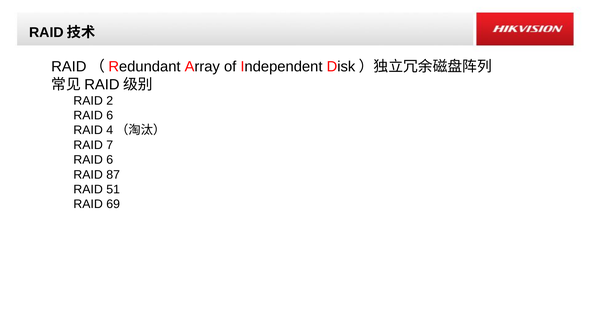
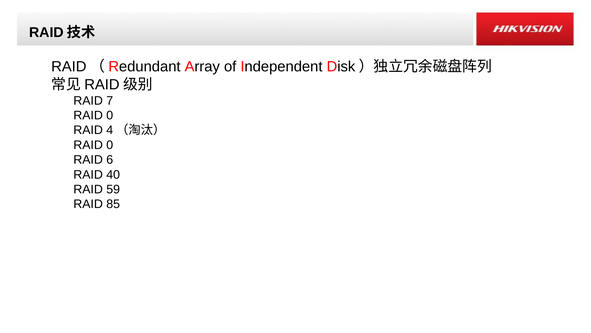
2: 2 -> 7 (110, 100)
6: 6 -> 0 (110, 115)
7: 7 -> 0 (110, 145)
87: 87 -> 40 (113, 174)
51: 51 -> 59 (113, 189)
69: 69 -> 85 (113, 204)
